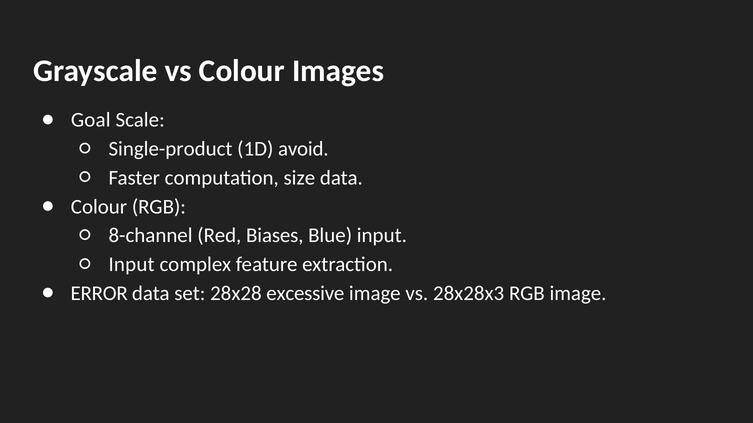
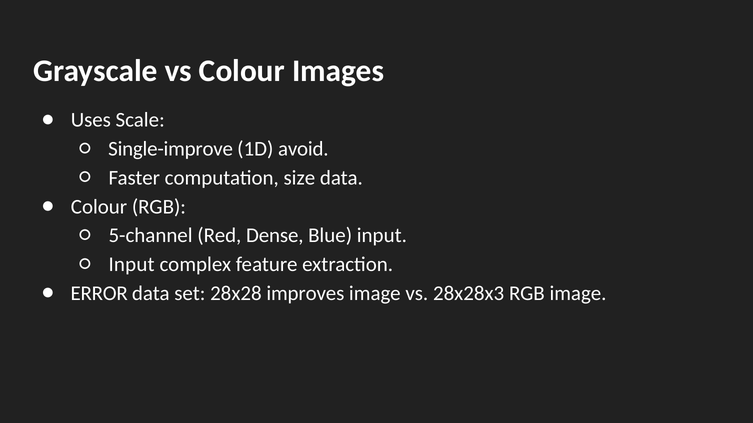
Goal: Goal -> Uses (91, 120)
Single-product: Single-product -> Single-improve (171, 149)
8-channel: 8-channel -> 5-channel (151, 236)
Biases: Biases -> Dense (275, 236)
excessive: excessive -> improves (305, 294)
